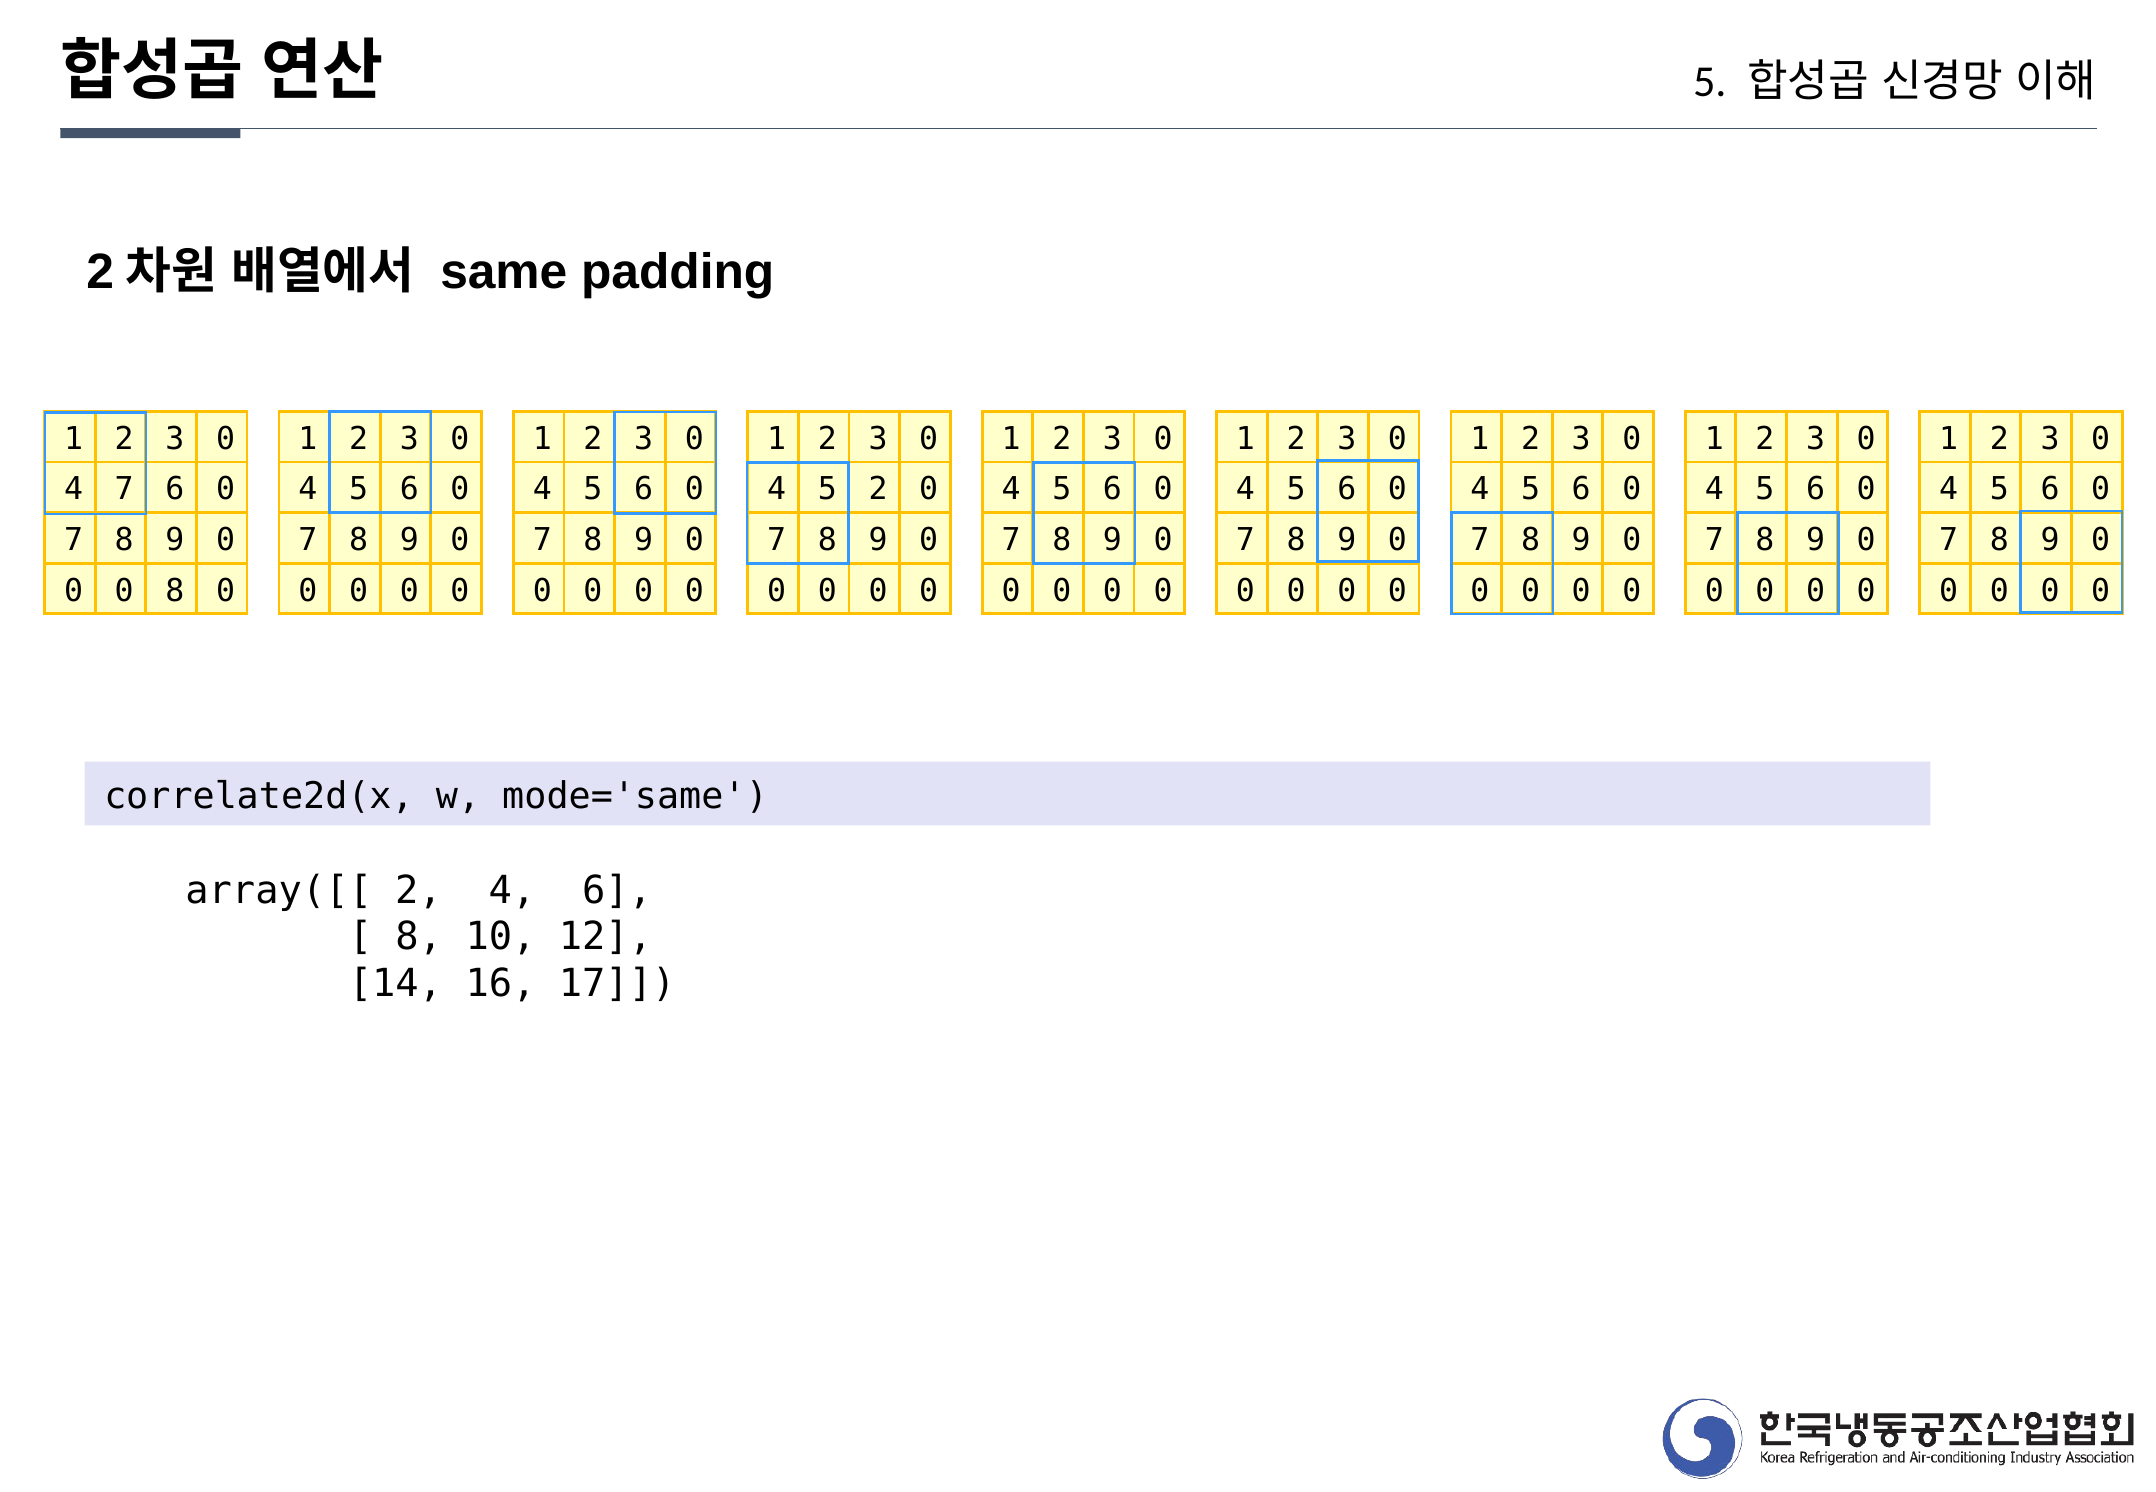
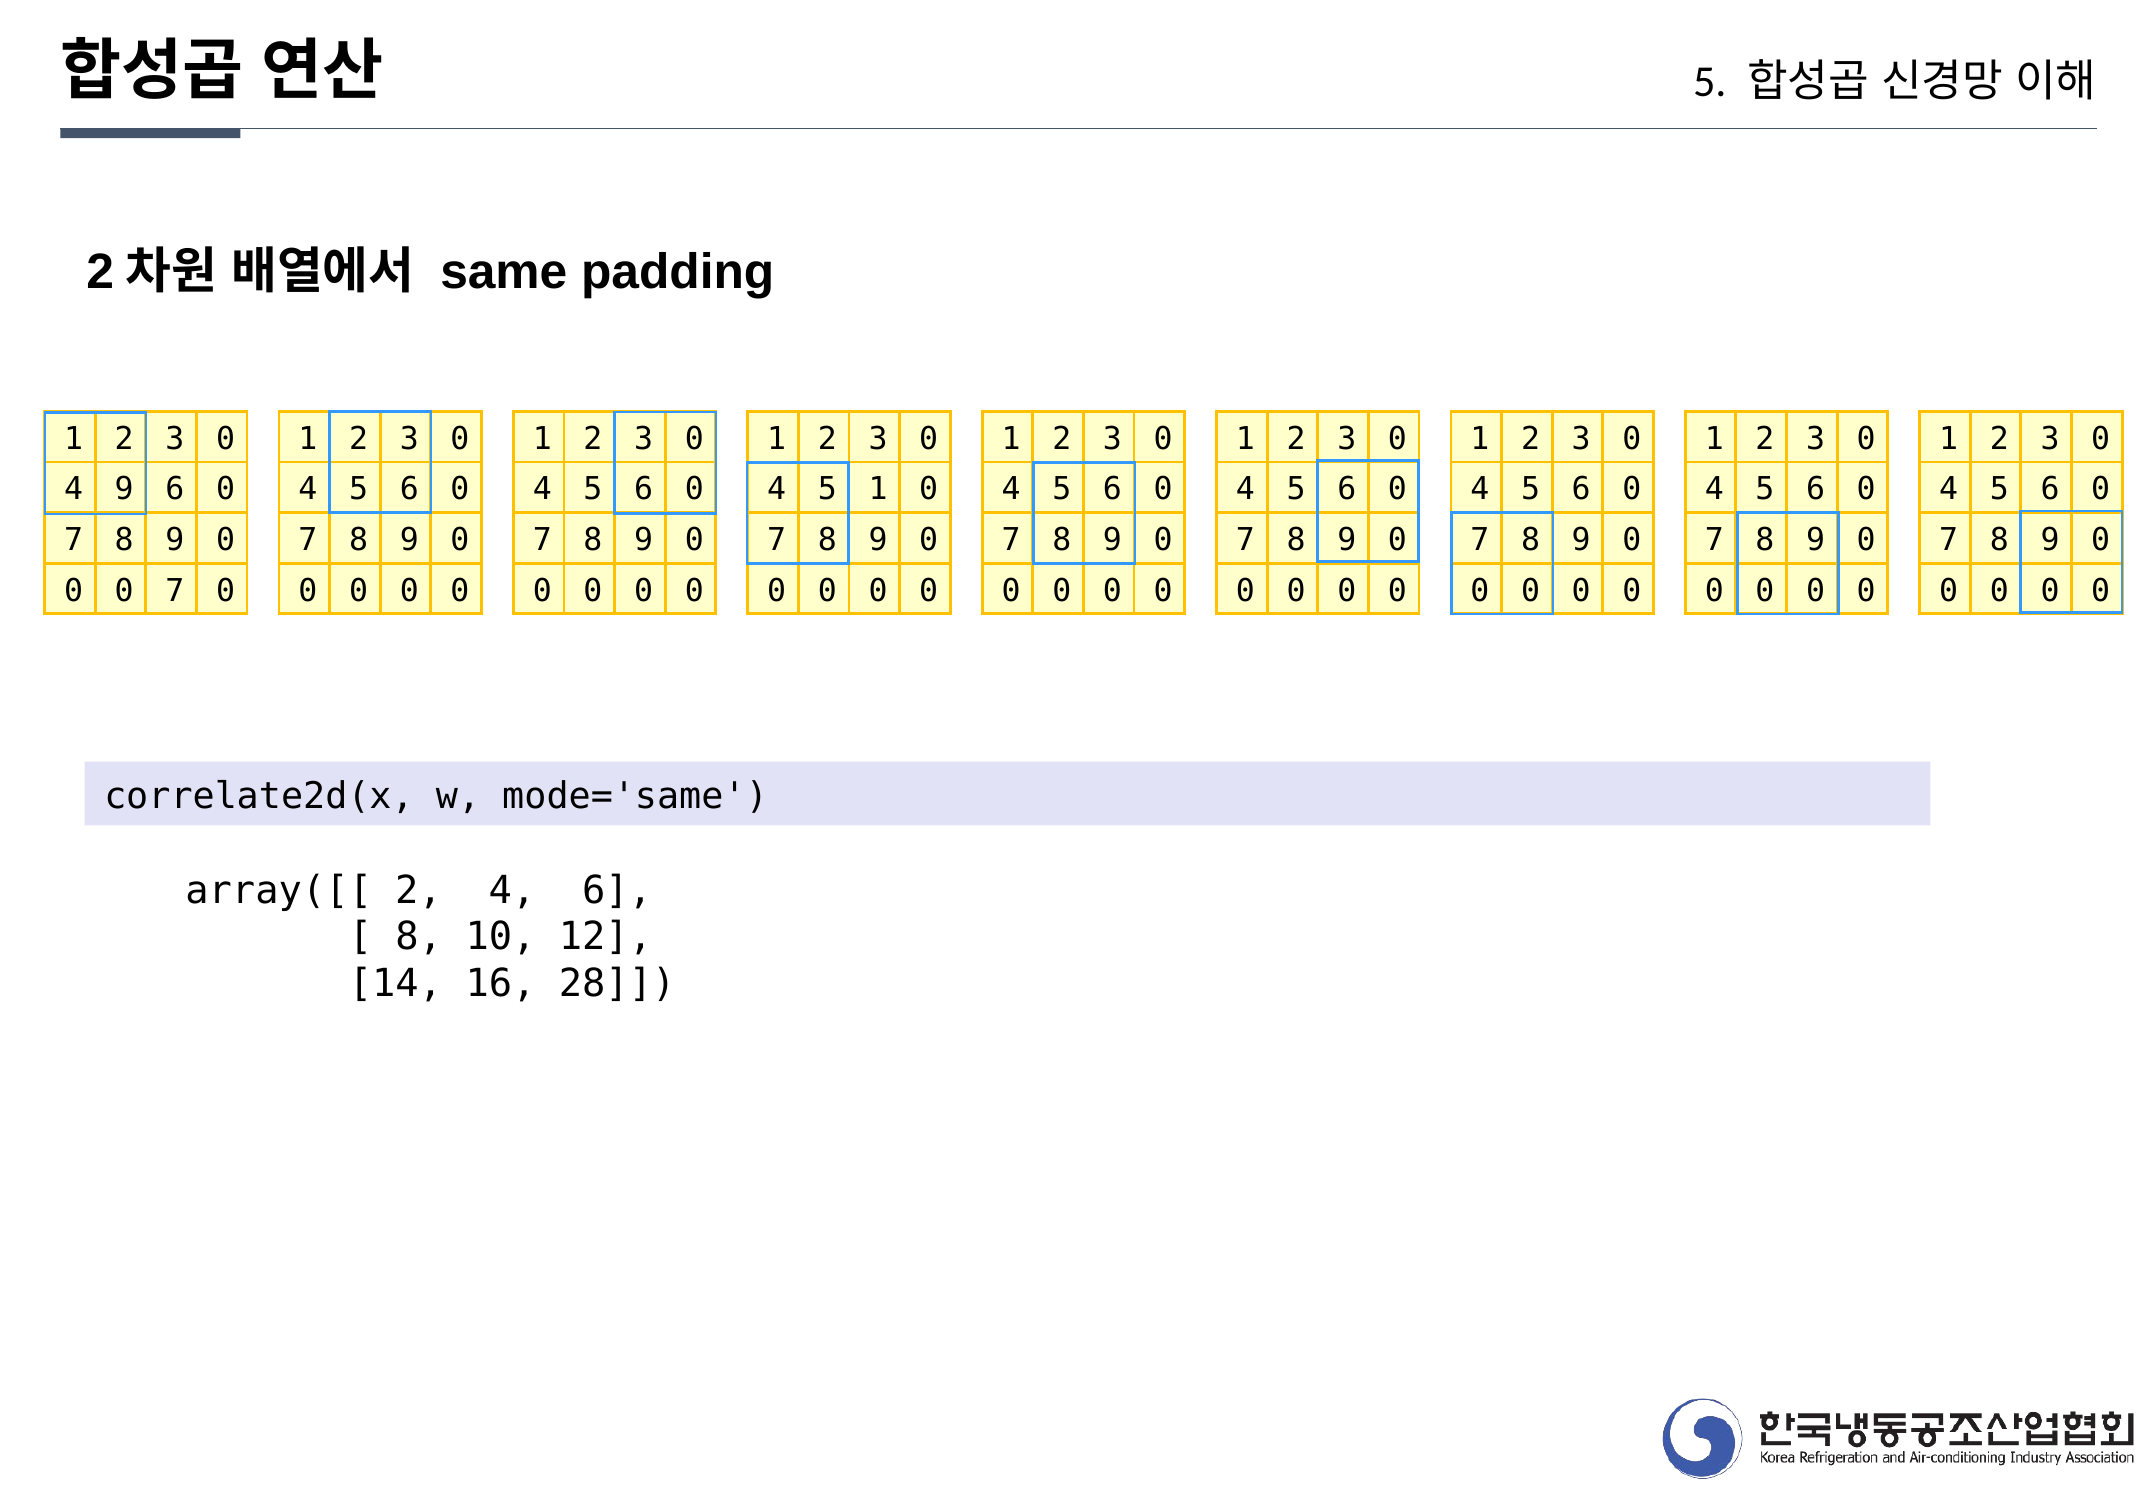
4 7: 7 -> 9 (124, 490)
5 2: 2 -> 1 (878, 490)
0 8: 8 -> 7 (175, 591)
17: 17 -> 28 (617, 984)
